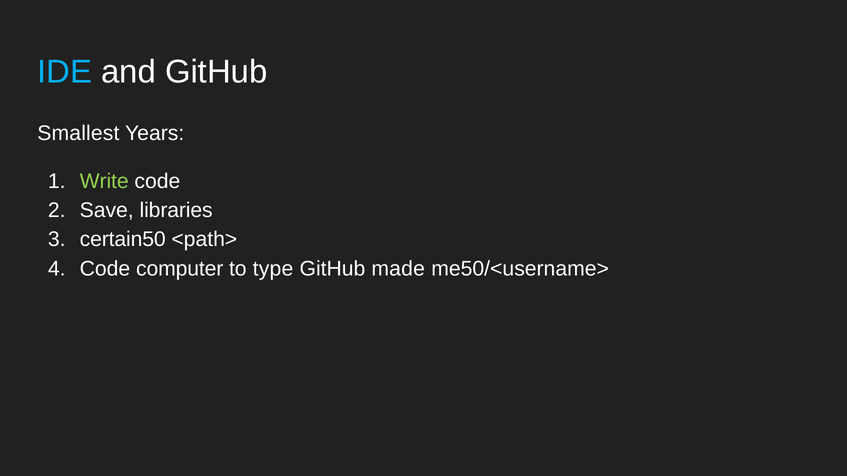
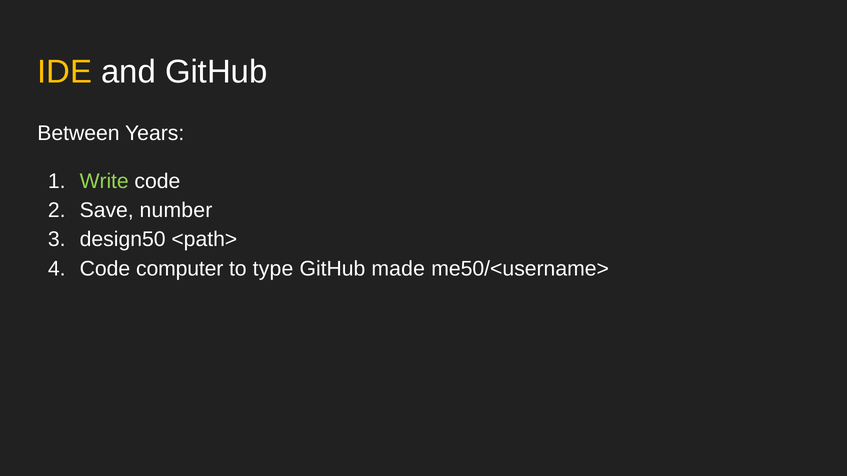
IDE colour: light blue -> yellow (65, 72)
Smallest: Smallest -> Between (78, 133)
libraries: libraries -> number (176, 210)
certain50: certain50 -> design50 (123, 240)
